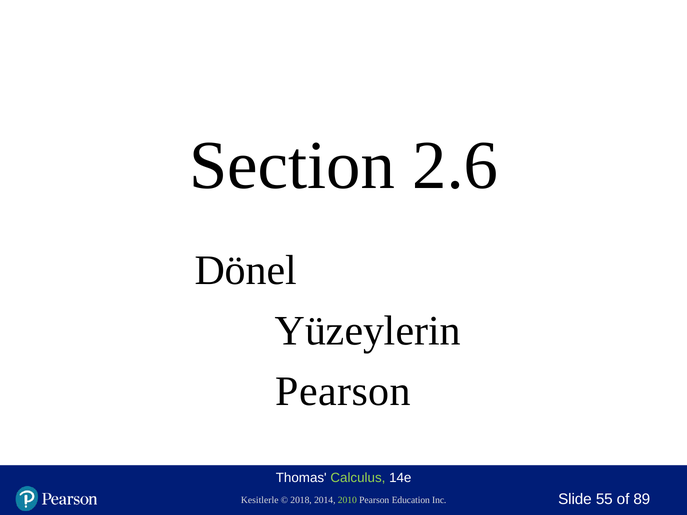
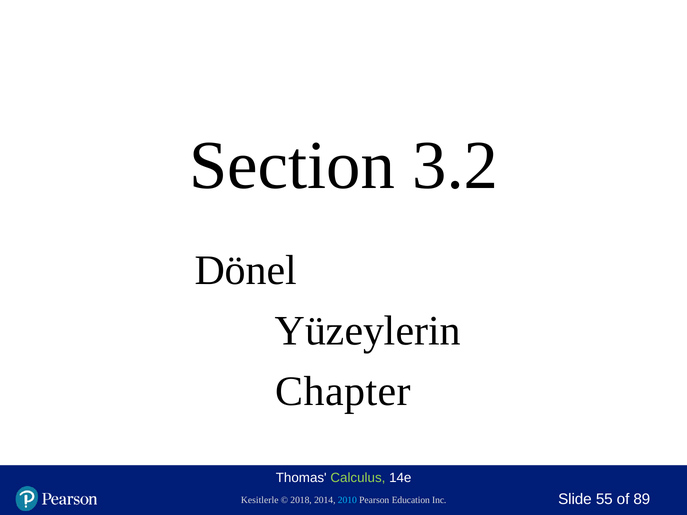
2.6: 2.6 -> 3.2 (455, 166)
Pearson: Pearson -> Chapter (343, 391)
2010 colour: light green -> light blue (347, 500)
